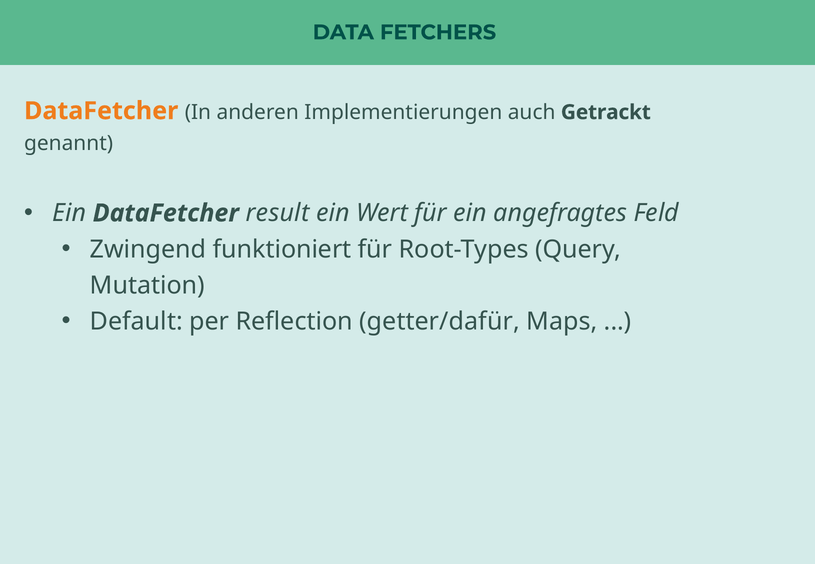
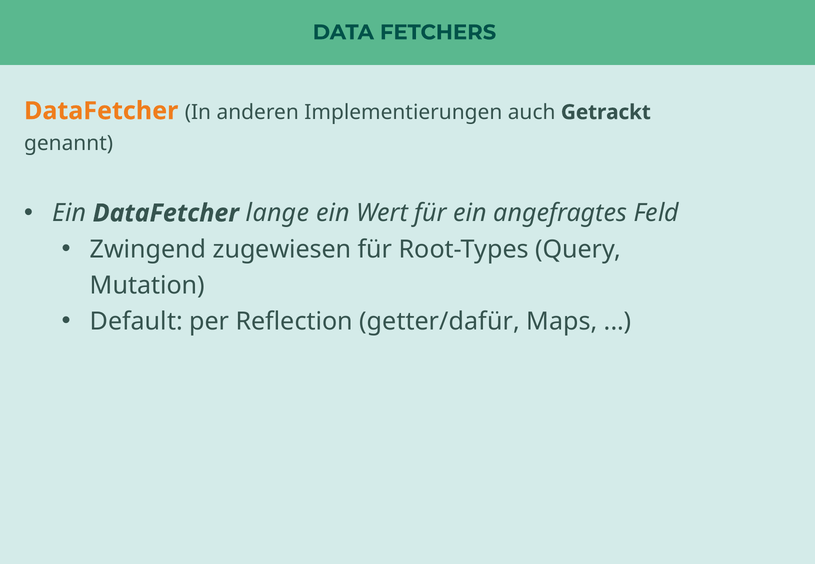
result: result -> lange (277, 213)
funktioniert: funktioniert -> zugewiesen (282, 249)
